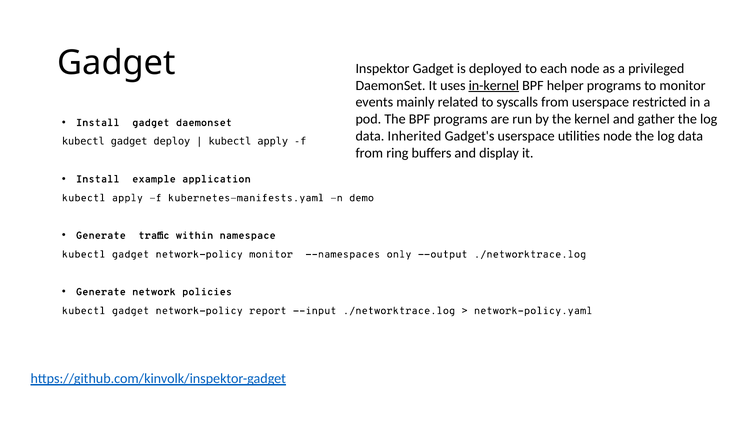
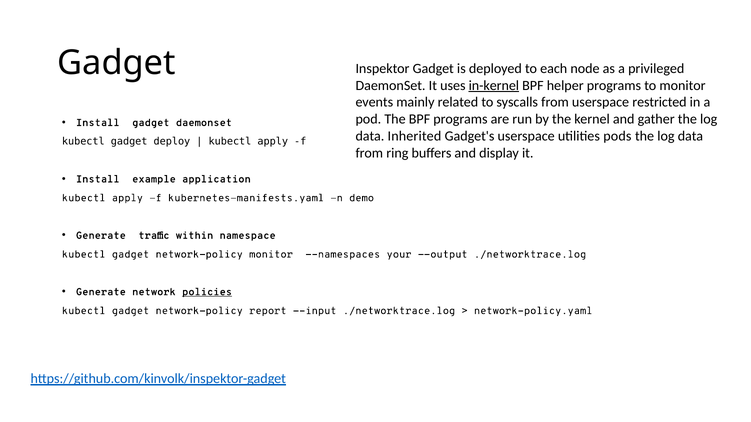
utilities node: node -> pods (617, 136)
only: only -> your (399, 255)
policies underline: none -> present (207, 292)
